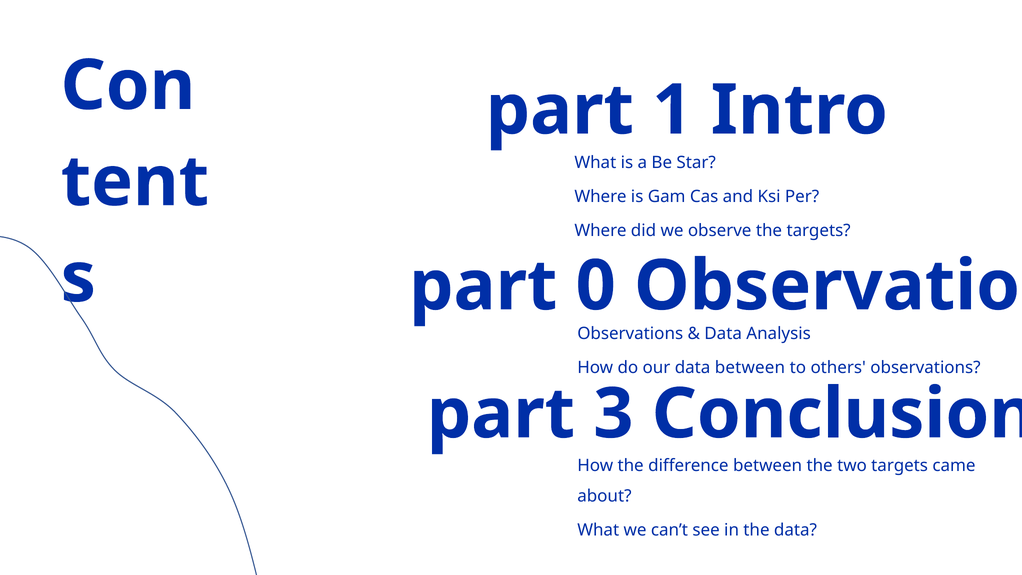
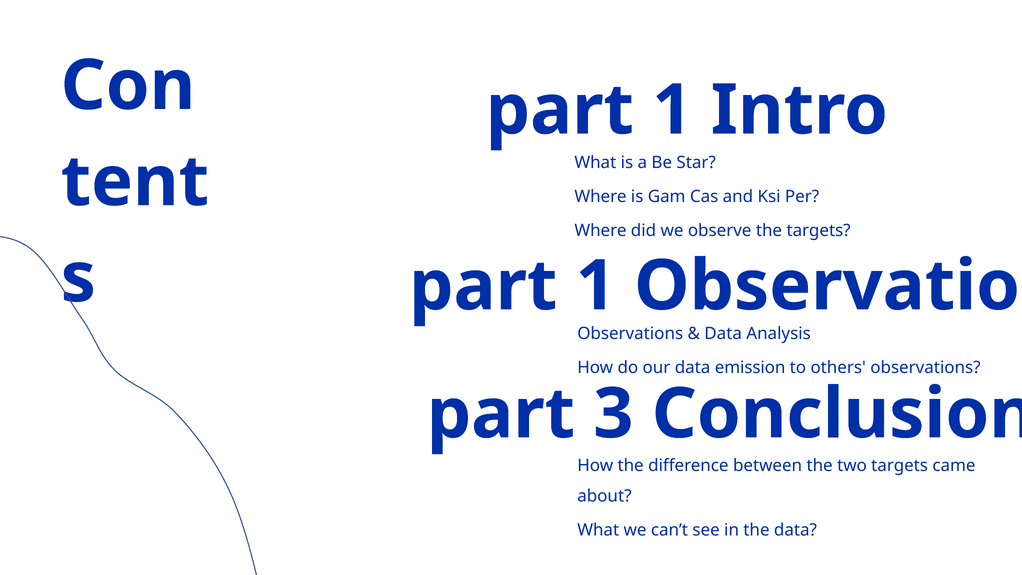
0: 0 -> 1 (596, 286)
data between: between -> emission (750, 368)
